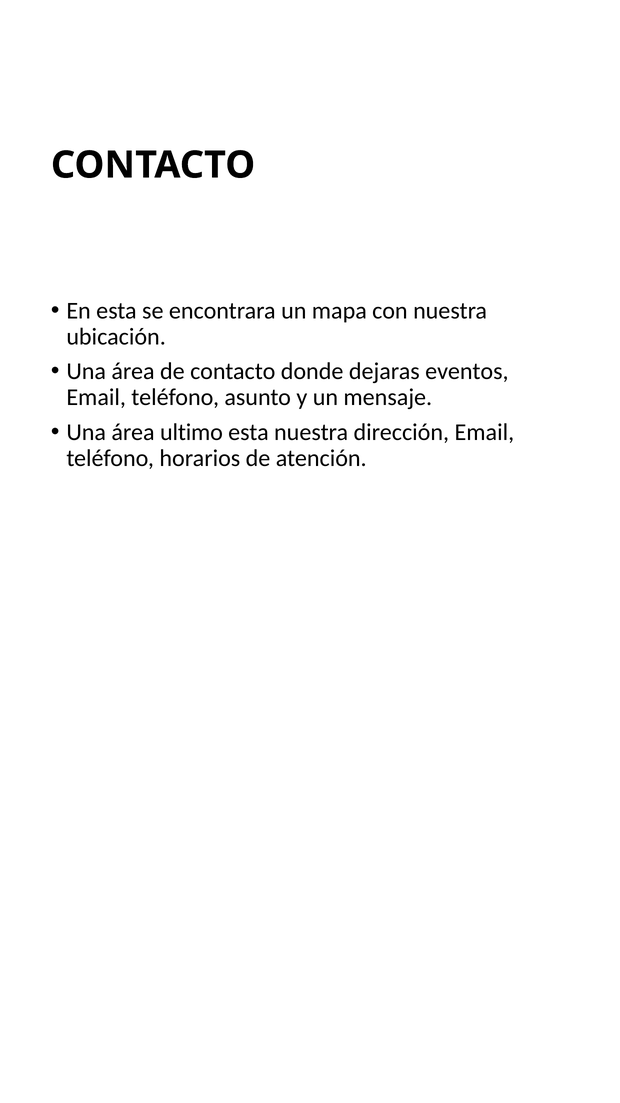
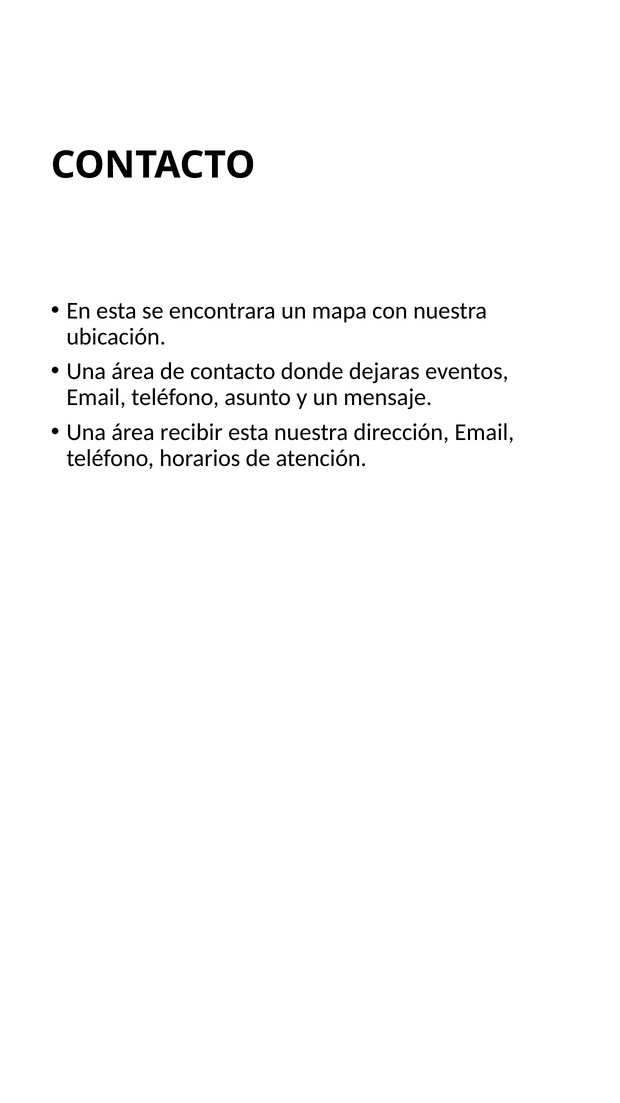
ultimo: ultimo -> recibir (191, 432)
